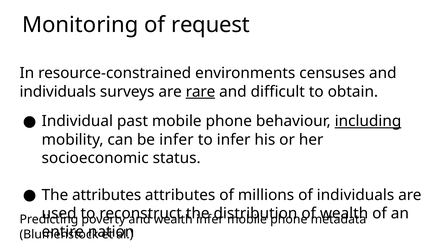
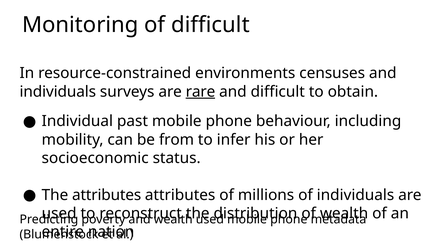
of request: request -> difficult (210, 25)
including underline: present -> none (368, 121)
be infer: infer -> from (177, 140)
infer: infer -> used (210, 220)
